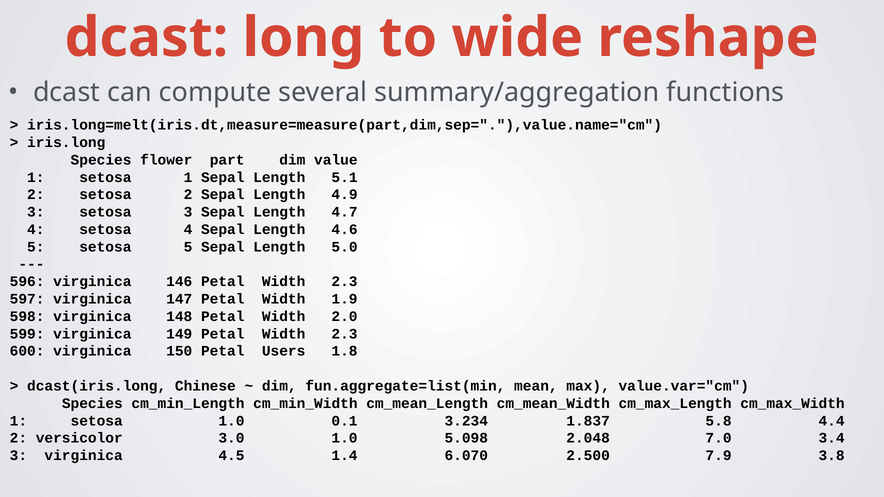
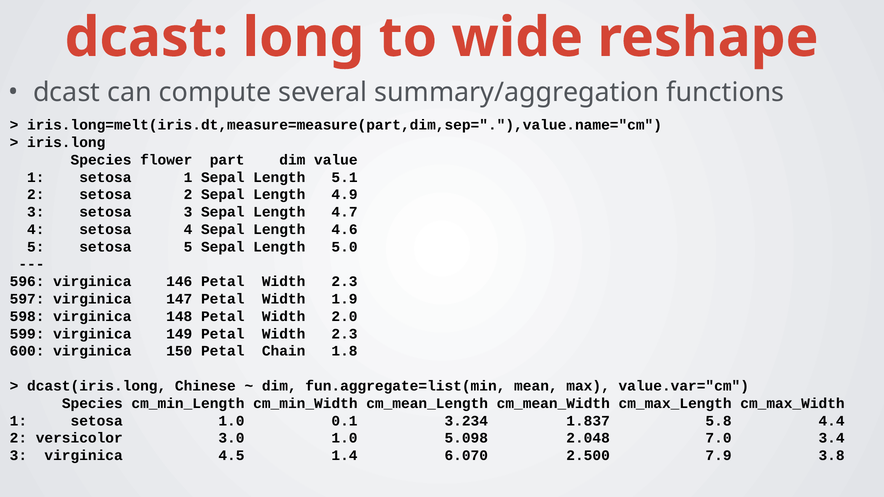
Users: Users -> Chain (284, 351)
